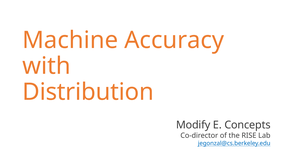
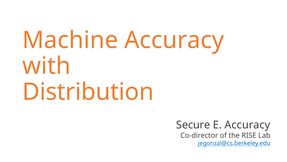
Modify: Modify -> Secure (193, 125)
E Concepts: Concepts -> Accuracy (247, 125)
